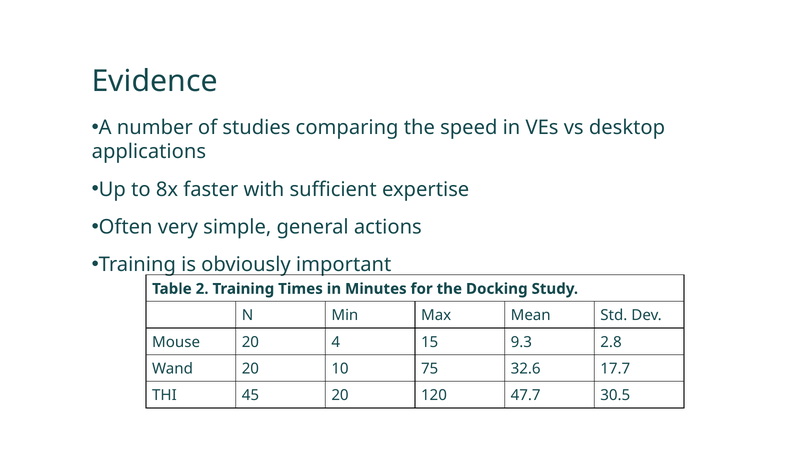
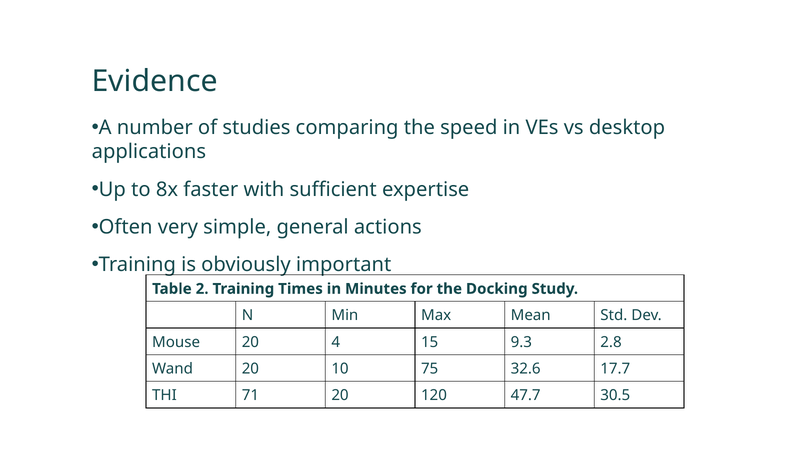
45: 45 -> 71 (250, 396)
